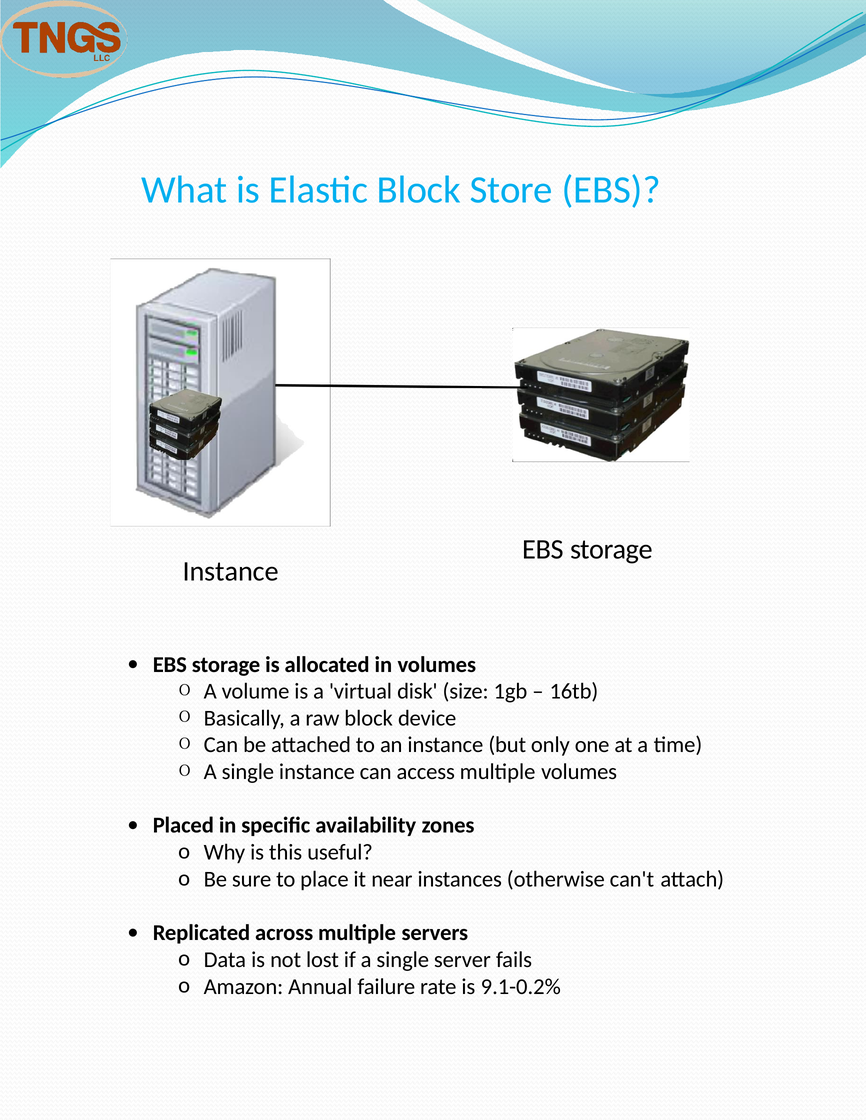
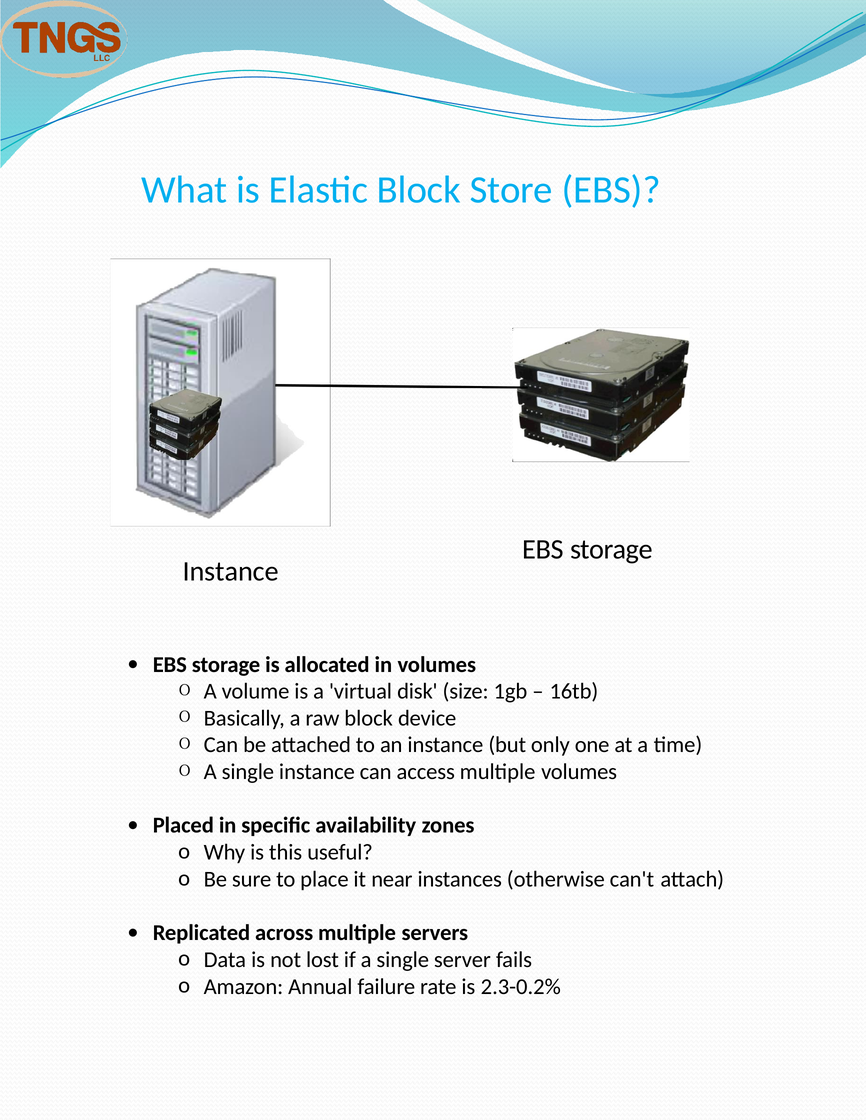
9.1-0.2%: 9.1-0.2% -> 2.3-0.2% (521, 987)
